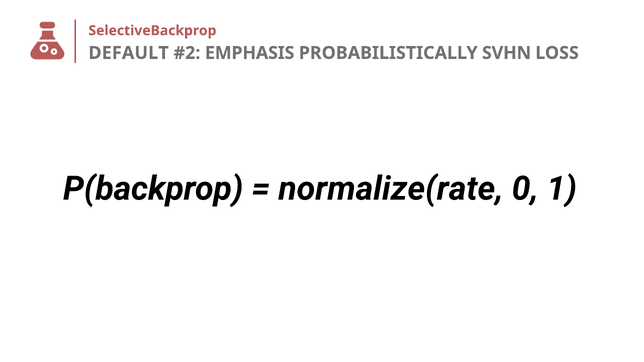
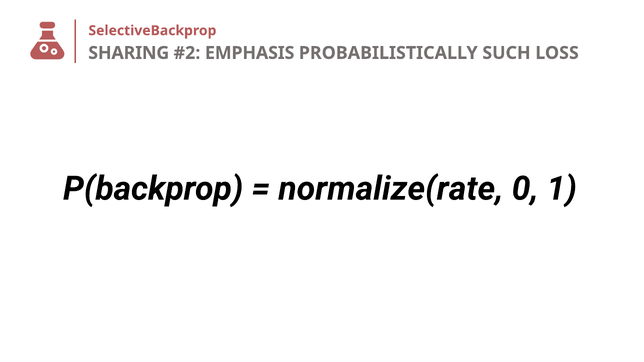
DEFAULT: DEFAULT -> SHARING (129, 53)
SVHN: SVHN -> SUCH (506, 53)
